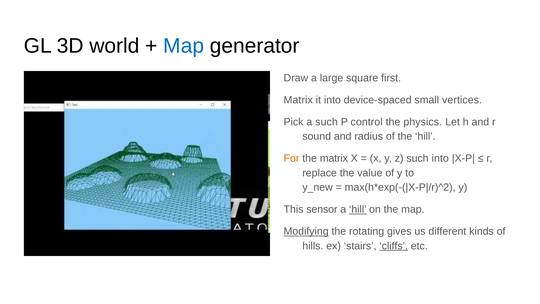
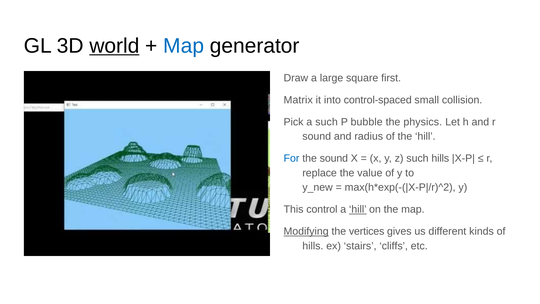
world underline: none -> present (114, 46)
device-spaced: device-spaced -> control-spaced (378, 100)
vertices: vertices -> collision (462, 100)
control: control -> bubble (367, 122)
For colour: orange -> blue (292, 158)
the matrix: matrix -> sound (334, 158)
such into: into -> hills (440, 158)
sensor: sensor -> control (322, 209)
rotating: rotating -> vertices (367, 231)
cliffs underline: present -> none (394, 246)
